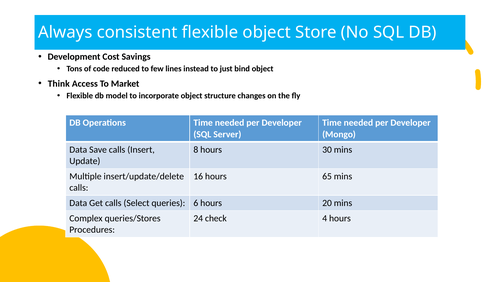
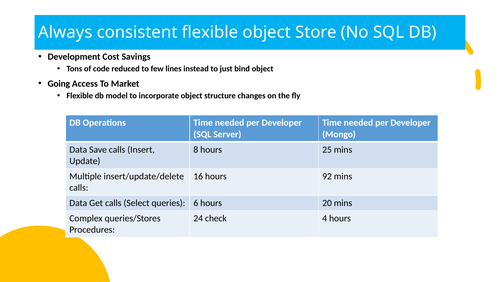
Think: Think -> Going (59, 84)
30: 30 -> 25 (327, 150)
65: 65 -> 92 (327, 177)
